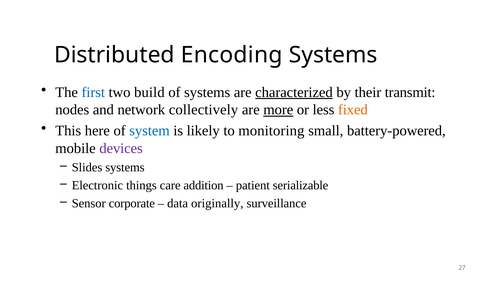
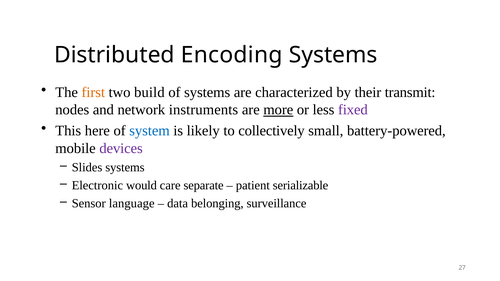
first colour: blue -> orange (93, 92)
characterized underline: present -> none (294, 92)
collectively: collectively -> instruments (203, 110)
fixed colour: orange -> purple (353, 110)
monitoring: monitoring -> collectively (272, 131)
things: things -> would (142, 186)
addition: addition -> separate (204, 186)
corporate: corporate -> language (132, 204)
originally: originally -> belonging (217, 204)
